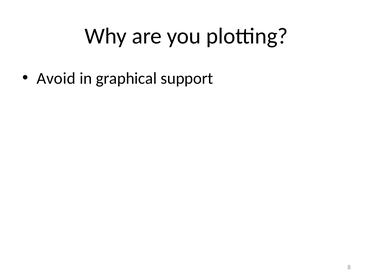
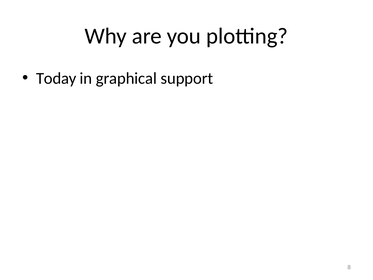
Avoid: Avoid -> Today (56, 78)
